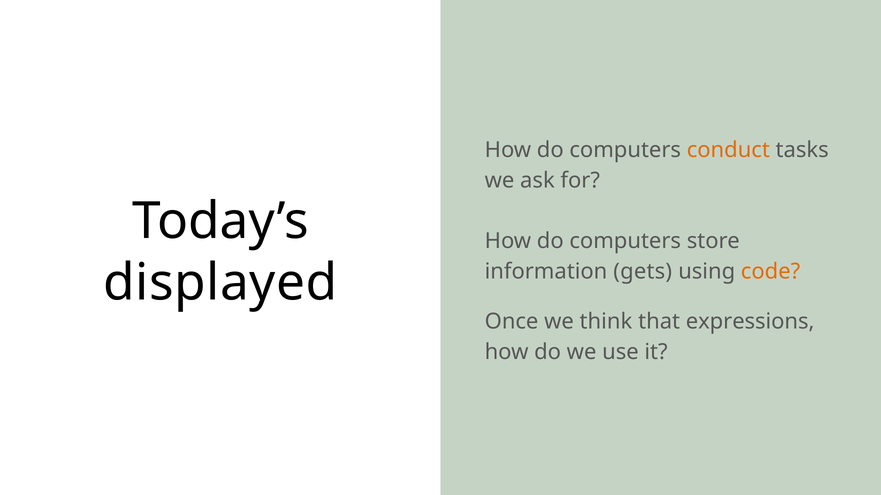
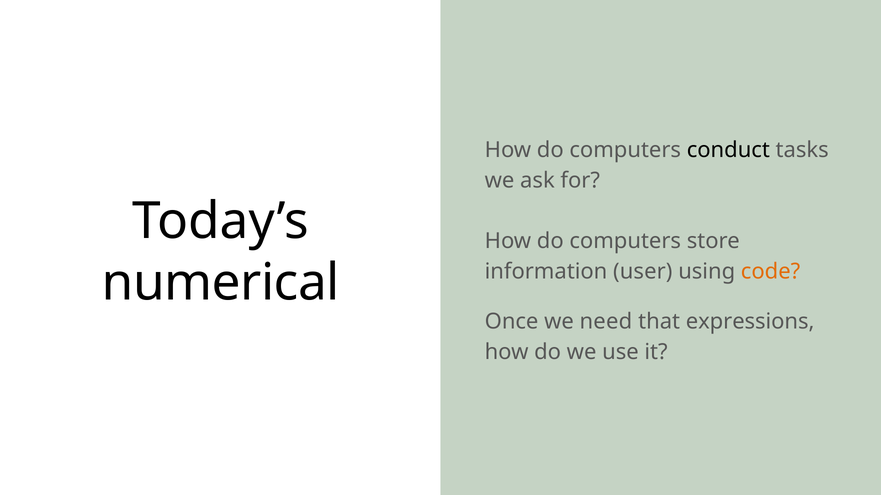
conduct colour: orange -> black (728, 150)
gets: gets -> user (643, 272)
displayed: displayed -> numerical (221, 283)
think: think -> need (606, 322)
